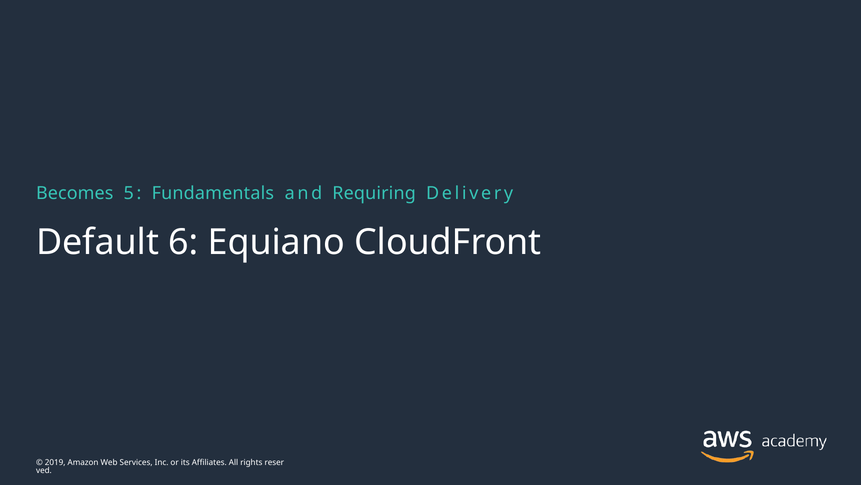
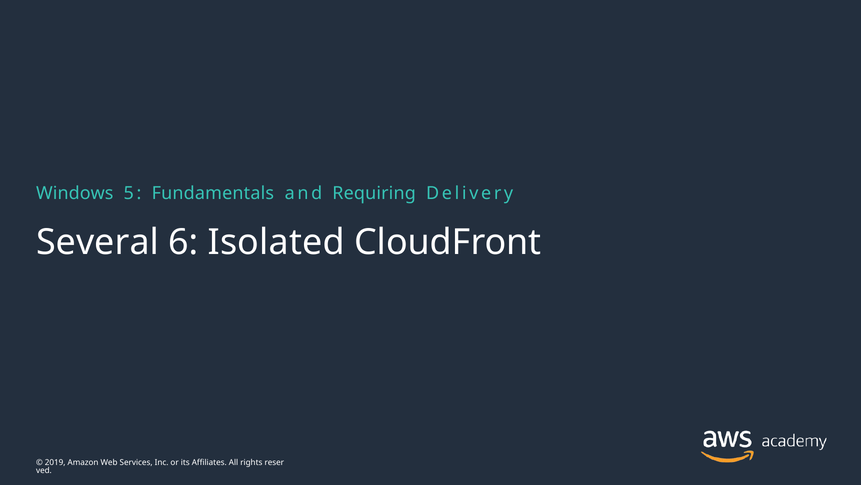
Becomes: Becomes -> Windows (75, 193)
Default: Default -> Several (98, 242)
Equiano: Equiano -> Isolated (276, 242)
